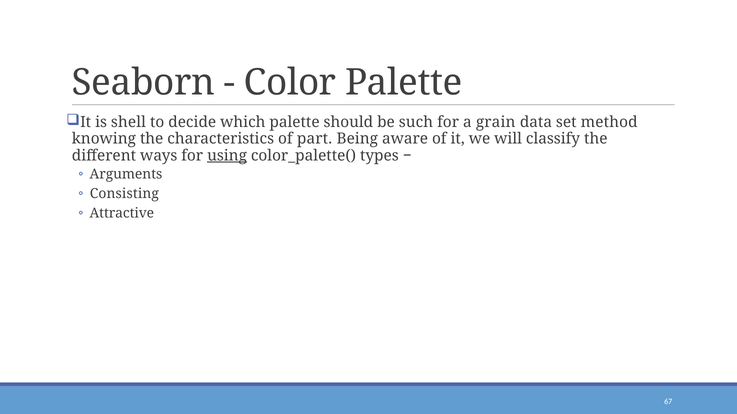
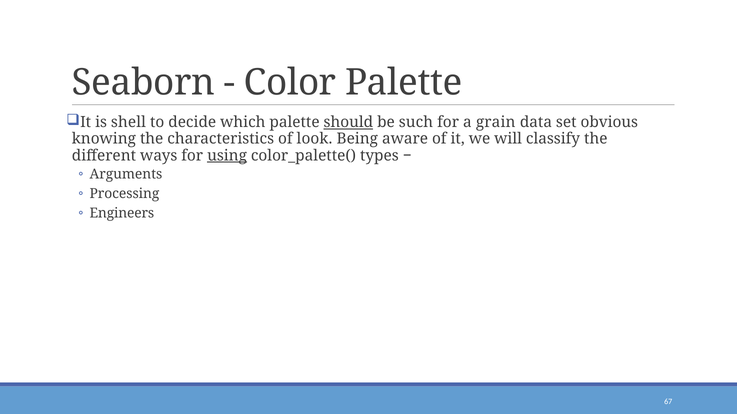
should underline: none -> present (348, 123)
method: method -> obvious (609, 123)
part: part -> look (315, 139)
Consisting: Consisting -> Processing (124, 194)
Attractive: Attractive -> Engineers (122, 214)
